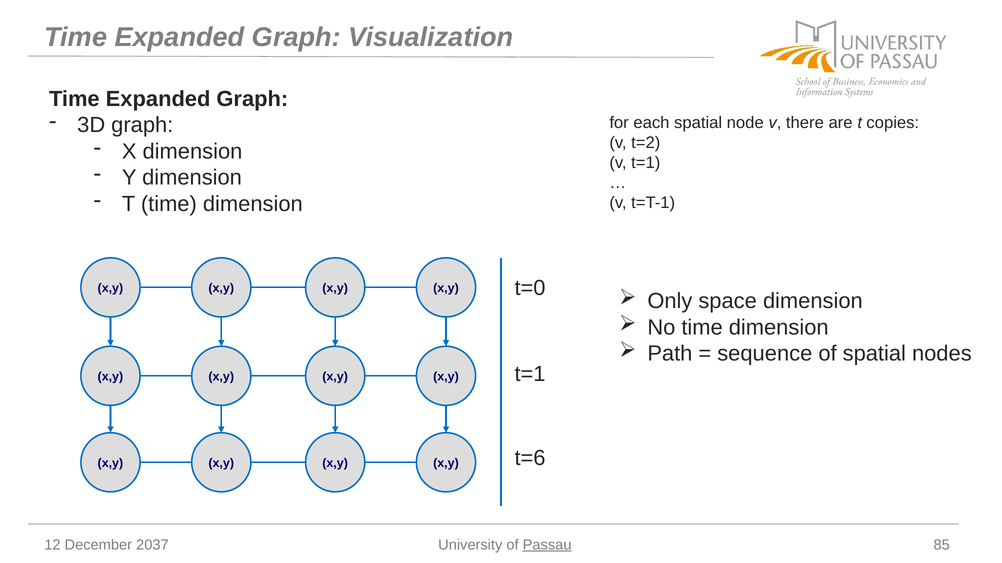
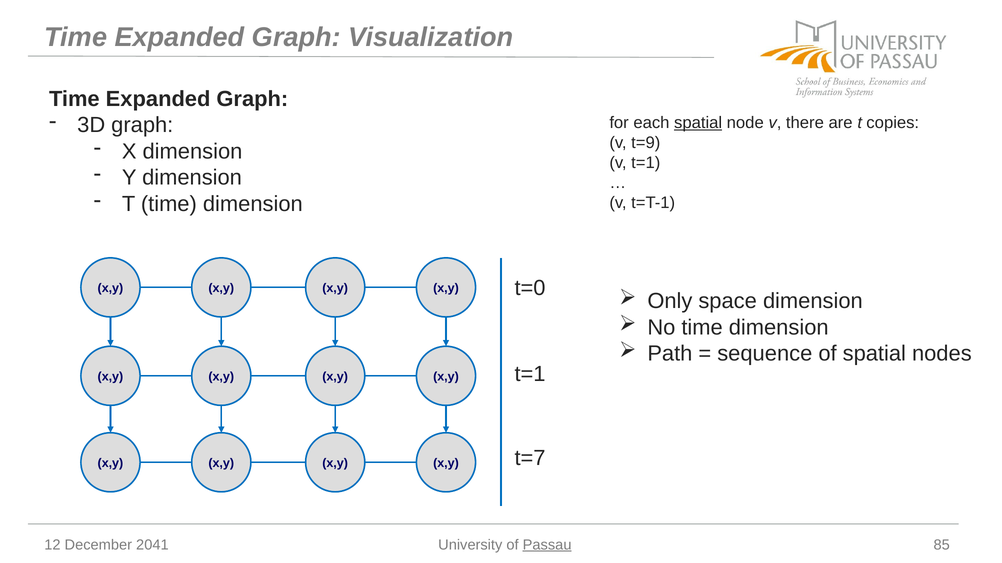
spatial underline: none -> present (698, 123)
t=2: t=2 -> t=9 (646, 143)
t=6: t=6 -> t=7 (530, 458)
2037: 2037 -> 2041 (152, 545)
